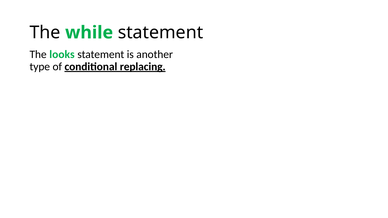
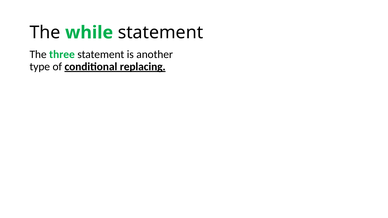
looks: looks -> three (62, 54)
